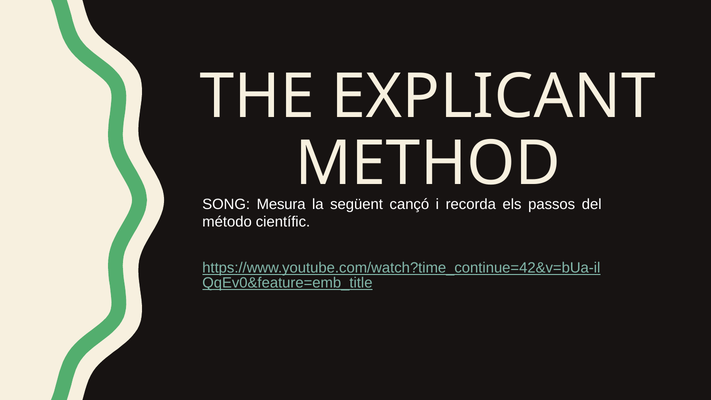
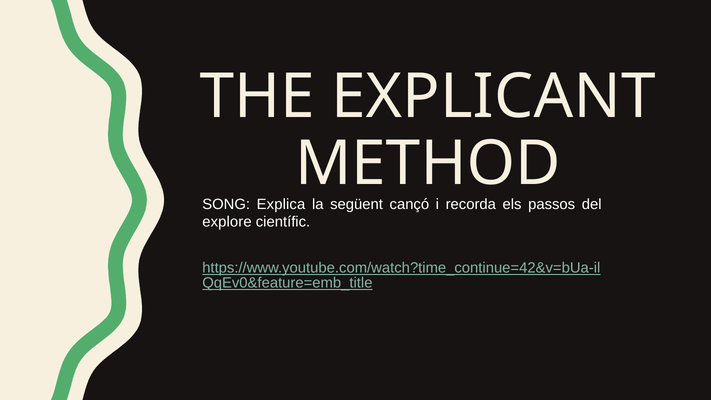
Mesura: Mesura -> Explica (281, 204)
método: método -> explore (227, 222)
